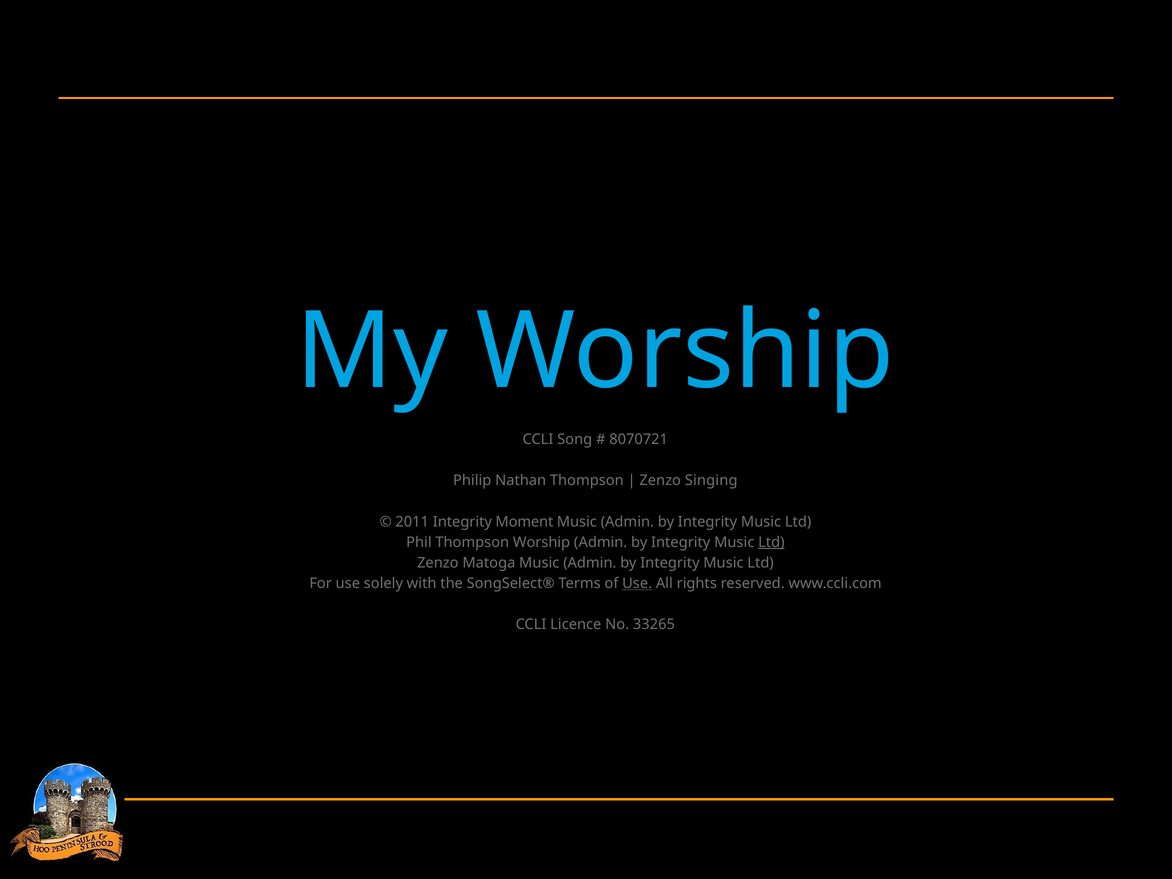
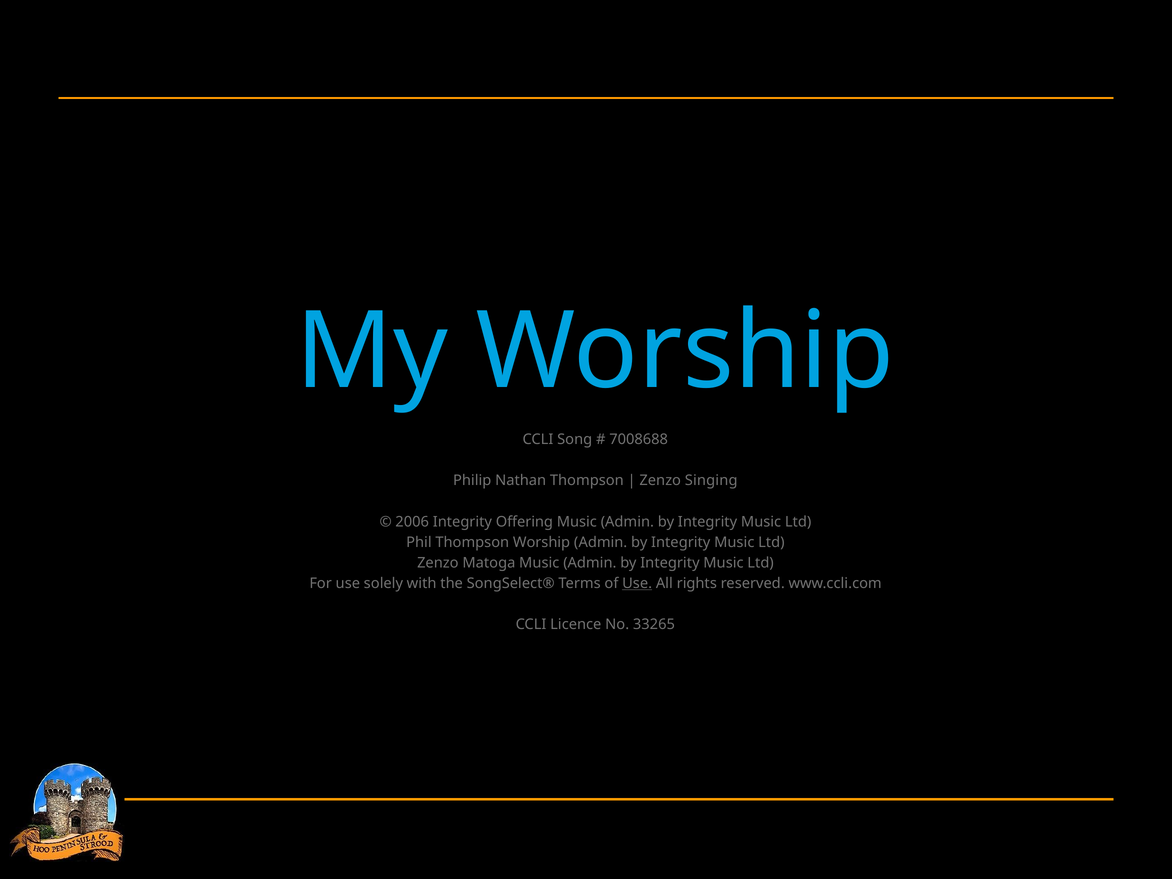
8070721: 8070721 -> 7008688 (639, 439)
2011: 2011 -> 2006 (412, 522)
Moment: Moment -> Offering (524, 522)
Ltd underline: present -> none (771, 542)
